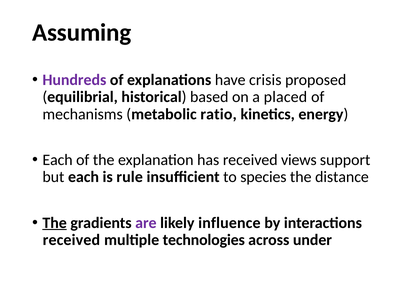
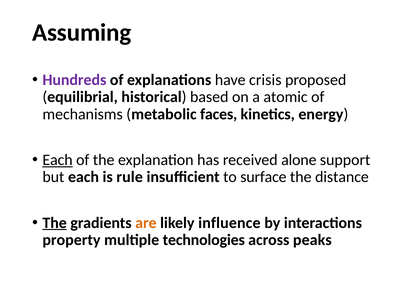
placed: placed -> atomic (286, 97)
ratio: ratio -> faces (219, 114)
Each underline: none -> present (58, 160)
views: views -> alone (299, 160)
species: species -> surface (263, 177)
are colour: purple -> orange (146, 223)
received: received -> property (71, 240)
under: under -> peaks (312, 240)
